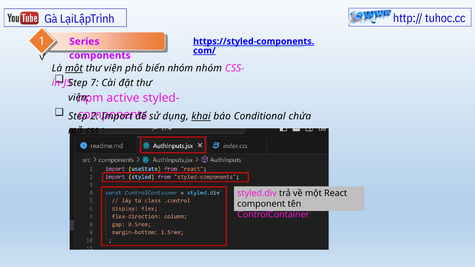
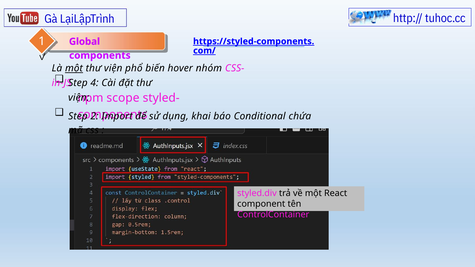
Series: Series -> Global (84, 42)
biến nhóm: nhóm -> hover (180, 68)
7: 7 -> 4 (95, 83)
active: active -> scope (123, 98)
khai underline: present -> none (201, 116)
